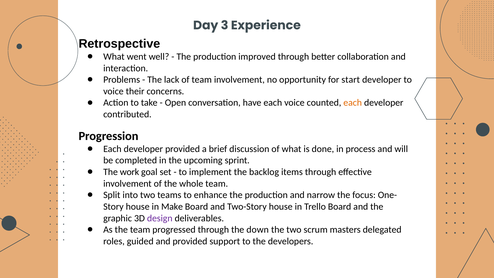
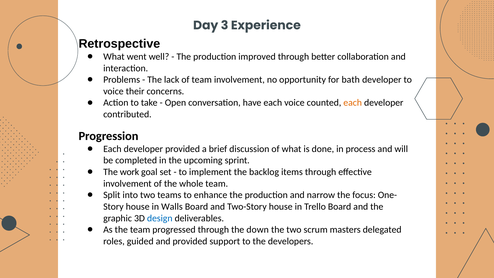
start: start -> bath (351, 80)
Make: Make -> Walls (172, 207)
design colour: purple -> blue (160, 218)
